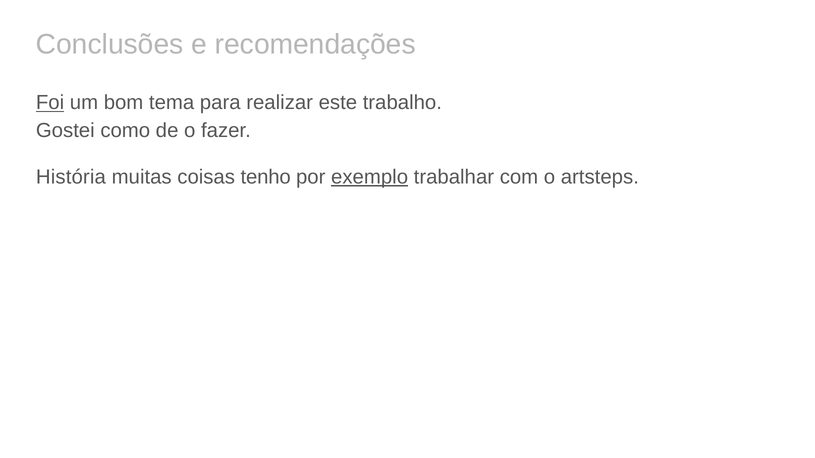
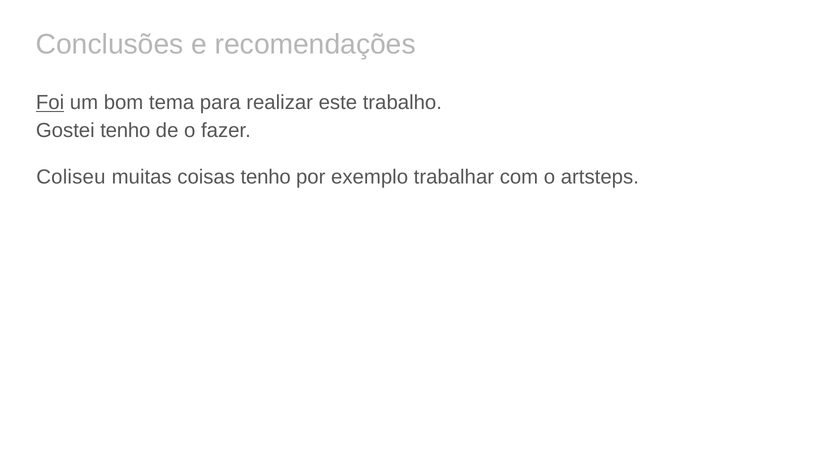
Gostei como: como -> tenho (125, 131)
História: História -> Coliseu (71, 177)
exemplo underline: present -> none (370, 177)
